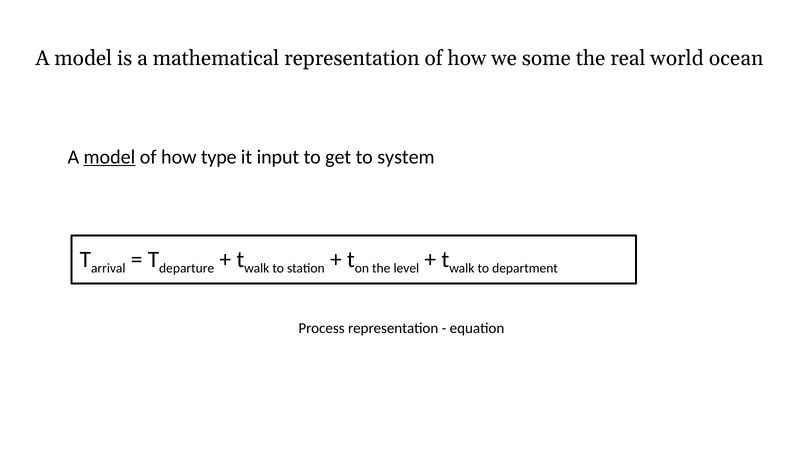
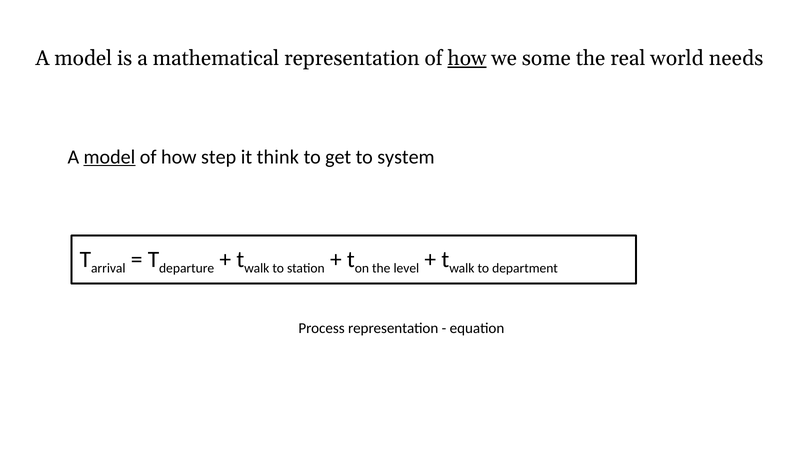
how underline: none -> present (467, 58)
ocean: ocean -> needs (736, 58)
type: type -> step (219, 157)
input: input -> think (278, 157)
